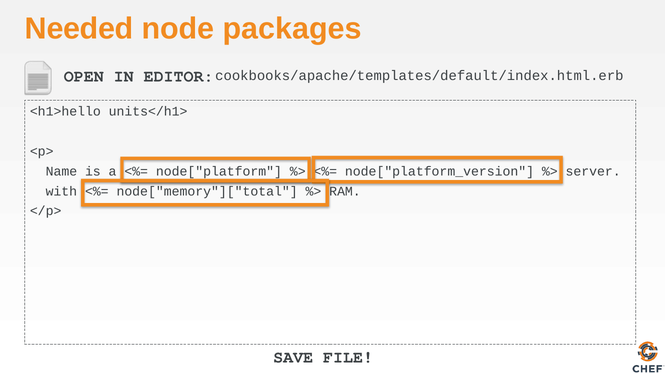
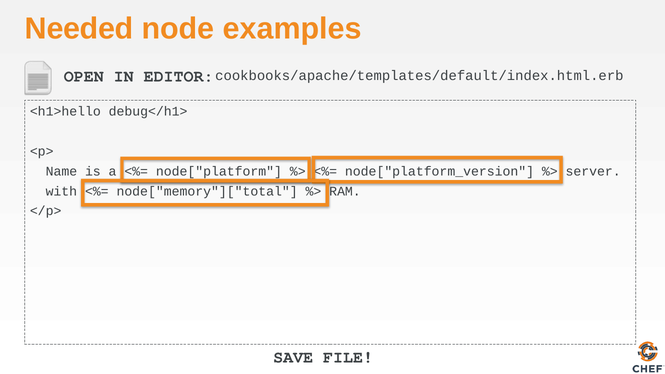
packages: packages -> examples (292, 29)
units</h1>: units</h1> -> debug</h1> (148, 112)
